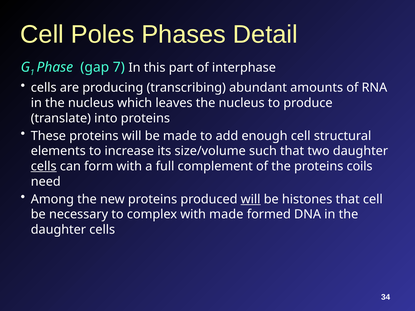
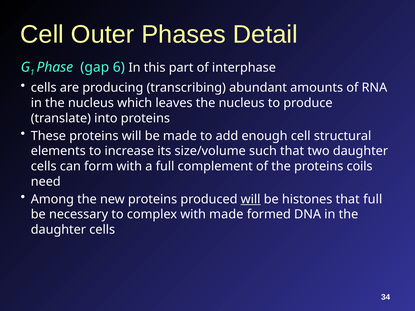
Poles: Poles -> Outer (103, 35)
7: 7 -> 6 (119, 67)
cells underline: present -> none (44, 166)
that cell: cell -> full (373, 199)
